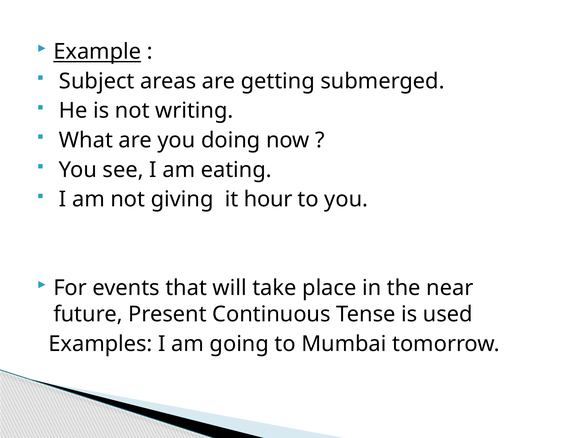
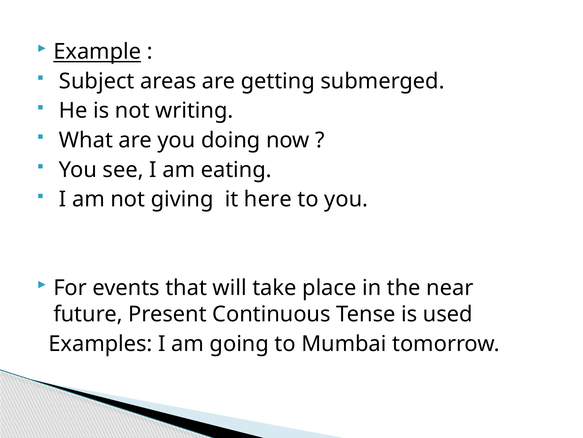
hour: hour -> here (268, 199)
